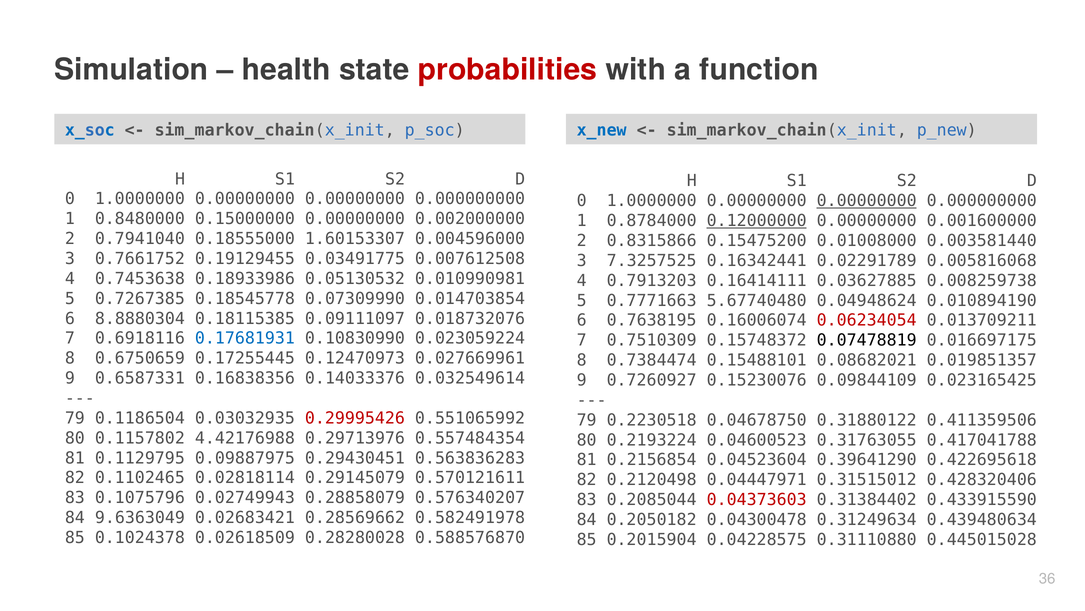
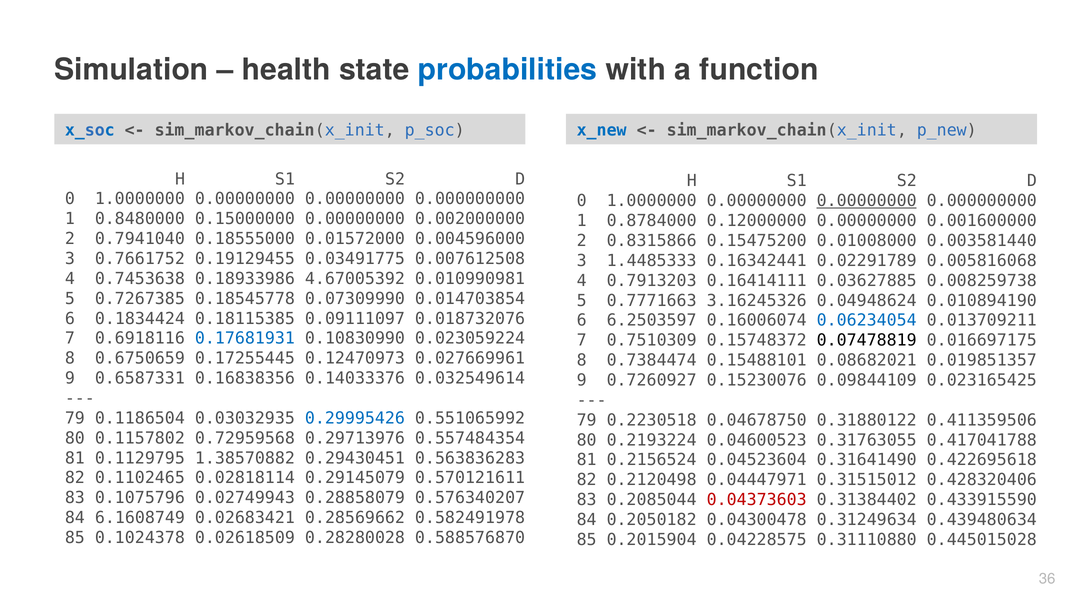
probabilities colour: red -> blue (508, 70)
0.12000000 underline: present -> none (757, 221)
1.60153307: 1.60153307 -> 0.01572000 (355, 239)
7.3257525: 7.3257525 -> 1.4485333 (652, 260)
0.05130532: 0.05130532 -> 4.67005392 (355, 278)
5.67740480: 5.67740480 -> 3.16245326 (757, 300)
8.8880304: 8.8880304 -> 0.1834424 (140, 318)
0.7638195: 0.7638195 -> 6.2503597 (652, 320)
0.06234054 colour: red -> blue (867, 320)
0.29995426 colour: red -> blue (355, 418)
4.42176988: 4.42176988 -> 0.72959568 (245, 438)
0.09887975: 0.09887975 -> 1.38570882 (245, 458)
0.2156854: 0.2156854 -> 0.2156524 (652, 459)
0.39641290: 0.39641290 -> 0.31641490 (867, 459)
9.6363049: 9.6363049 -> 6.1608749 (140, 517)
